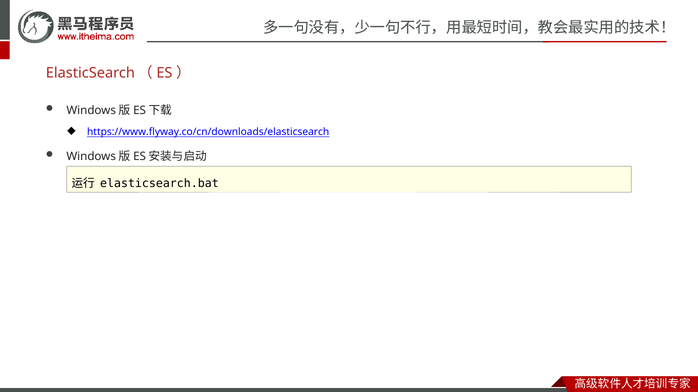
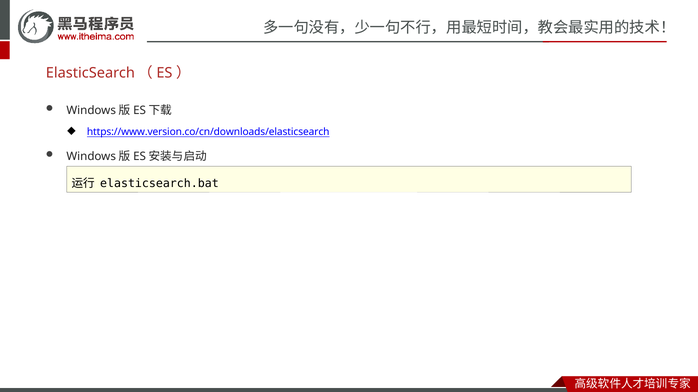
https://www.flyway.co/cn/downloads/elasticsearch: https://www.flyway.co/cn/downloads/elasticsearch -> https://www.version.co/cn/downloads/elasticsearch (208, 132)
